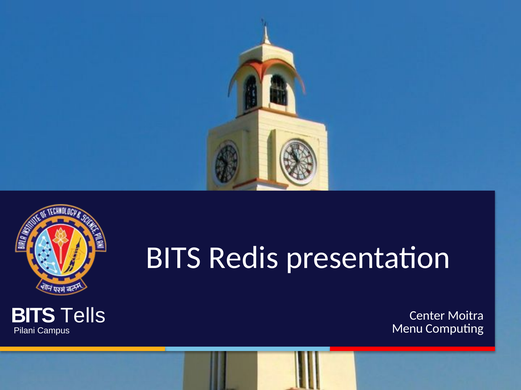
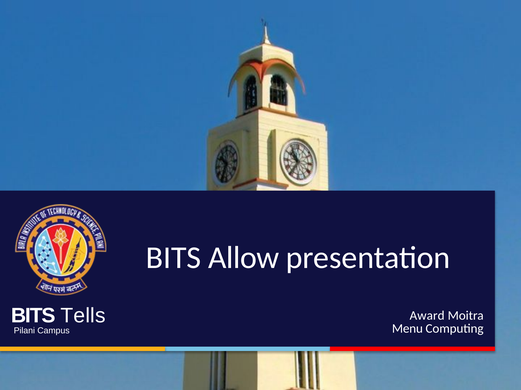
Redis: Redis -> Allow (244, 258)
Center: Center -> Award (427, 316)
